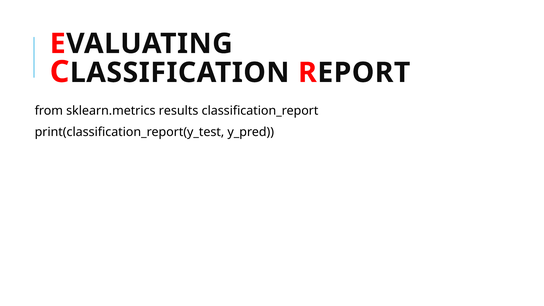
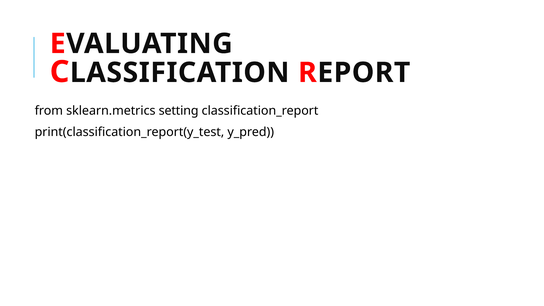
results: results -> setting (179, 111)
